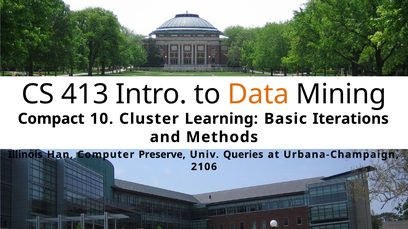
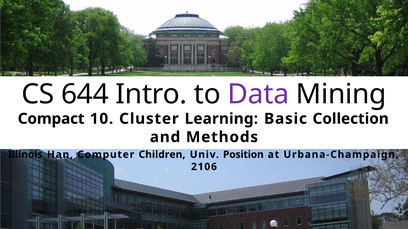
413: 413 -> 644 (85, 94)
Data colour: orange -> purple (258, 94)
Iterations: Iterations -> Collection (351, 119)
Preserve: Preserve -> Children (162, 155)
Queries: Queries -> Position (243, 155)
